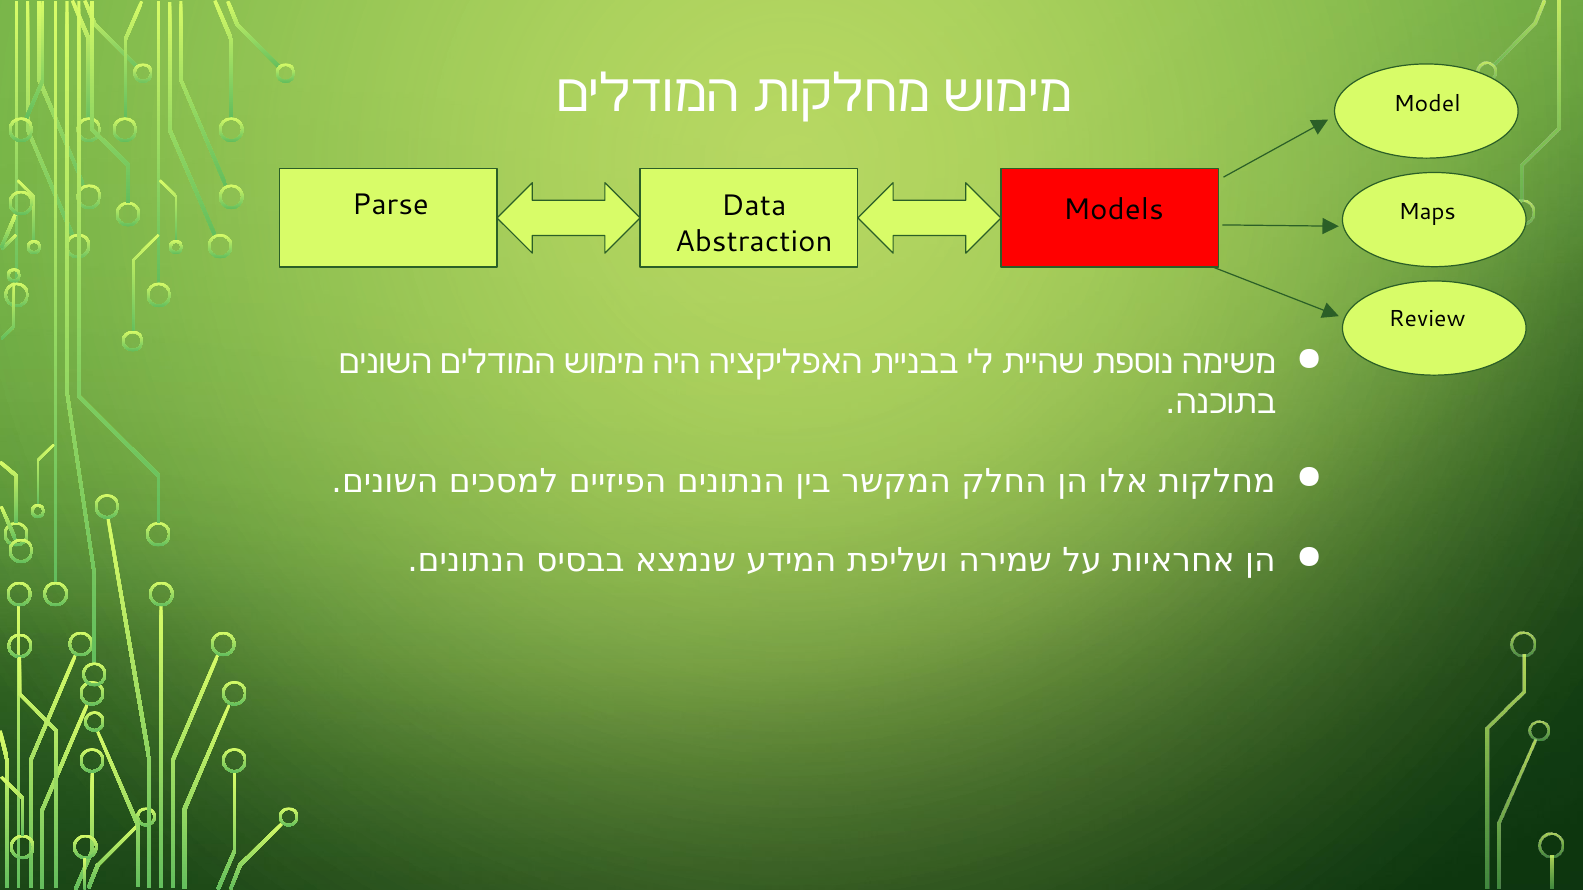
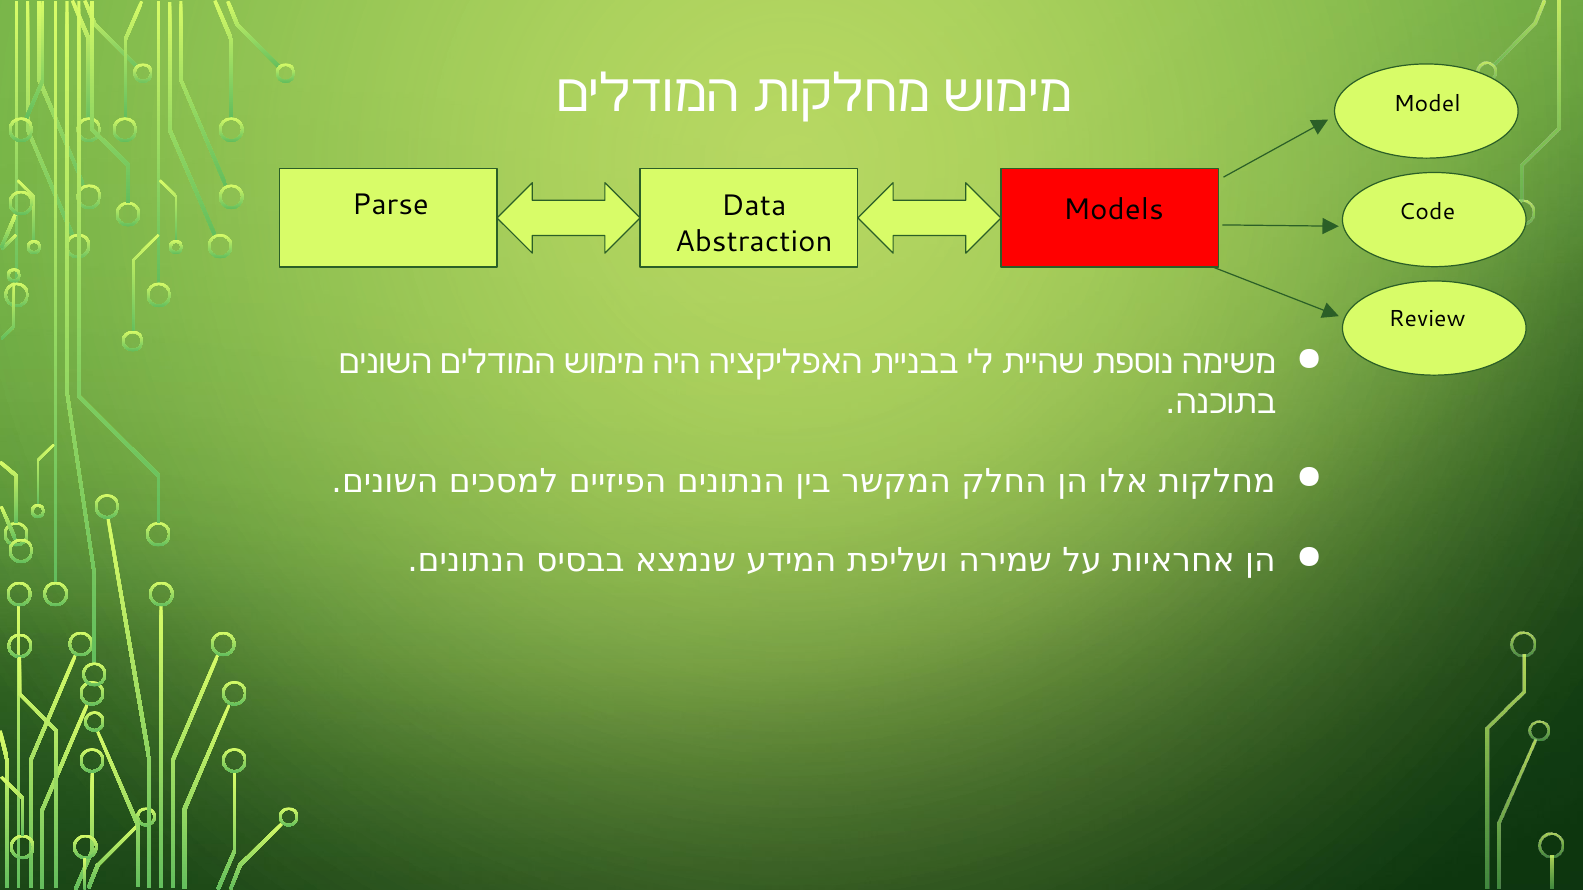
Maps: Maps -> Code (1427, 212)
